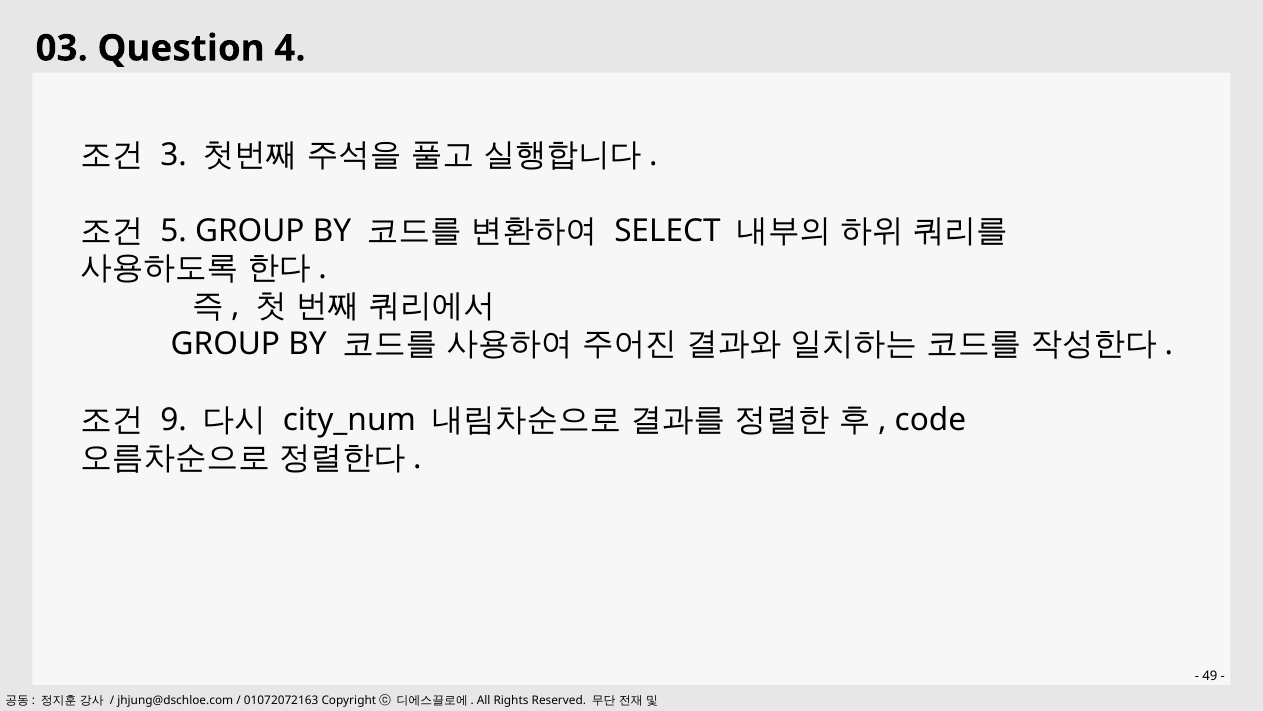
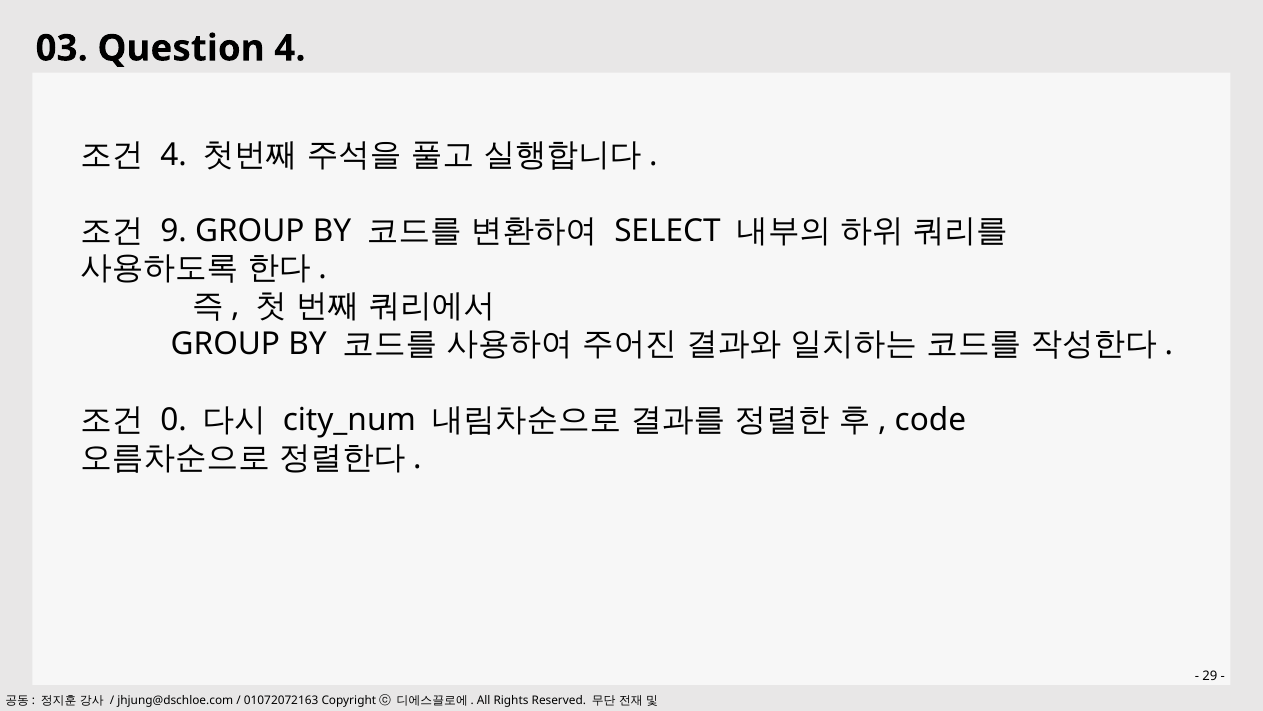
3: 3 -> 4 (174, 155)
5: 5 -> 9 (174, 230)
9: 9 -> 0 (174, 420)
49: 49 -> 29 (1210, 675)
